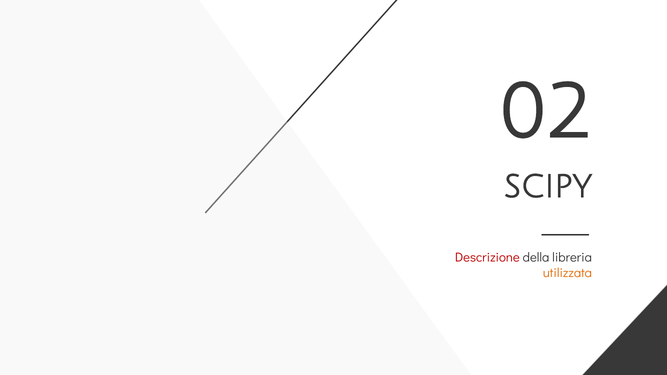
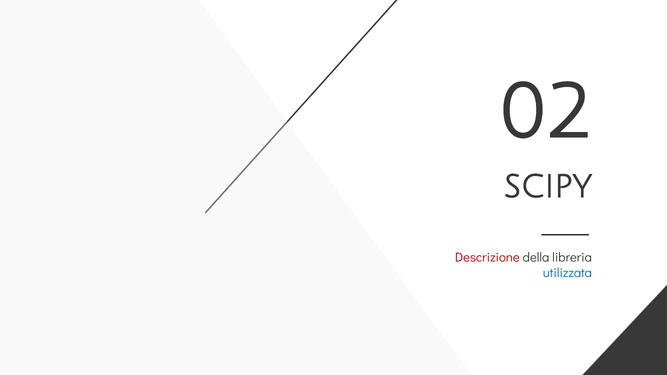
utilizzata colour: orange -> blue (567, 273)
